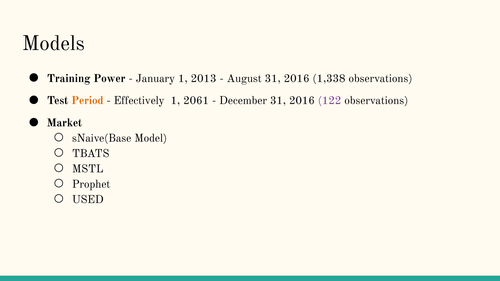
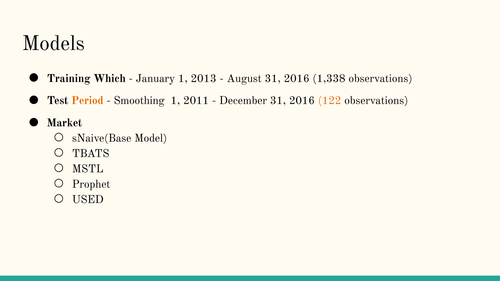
Power: Power -> Which (110, 78)
Effectively: Effectively -> Smoothing (139, 101)
2061: 2061 -> 2011 (196, 101)
122 colour: purple -> orange (330, 101)
